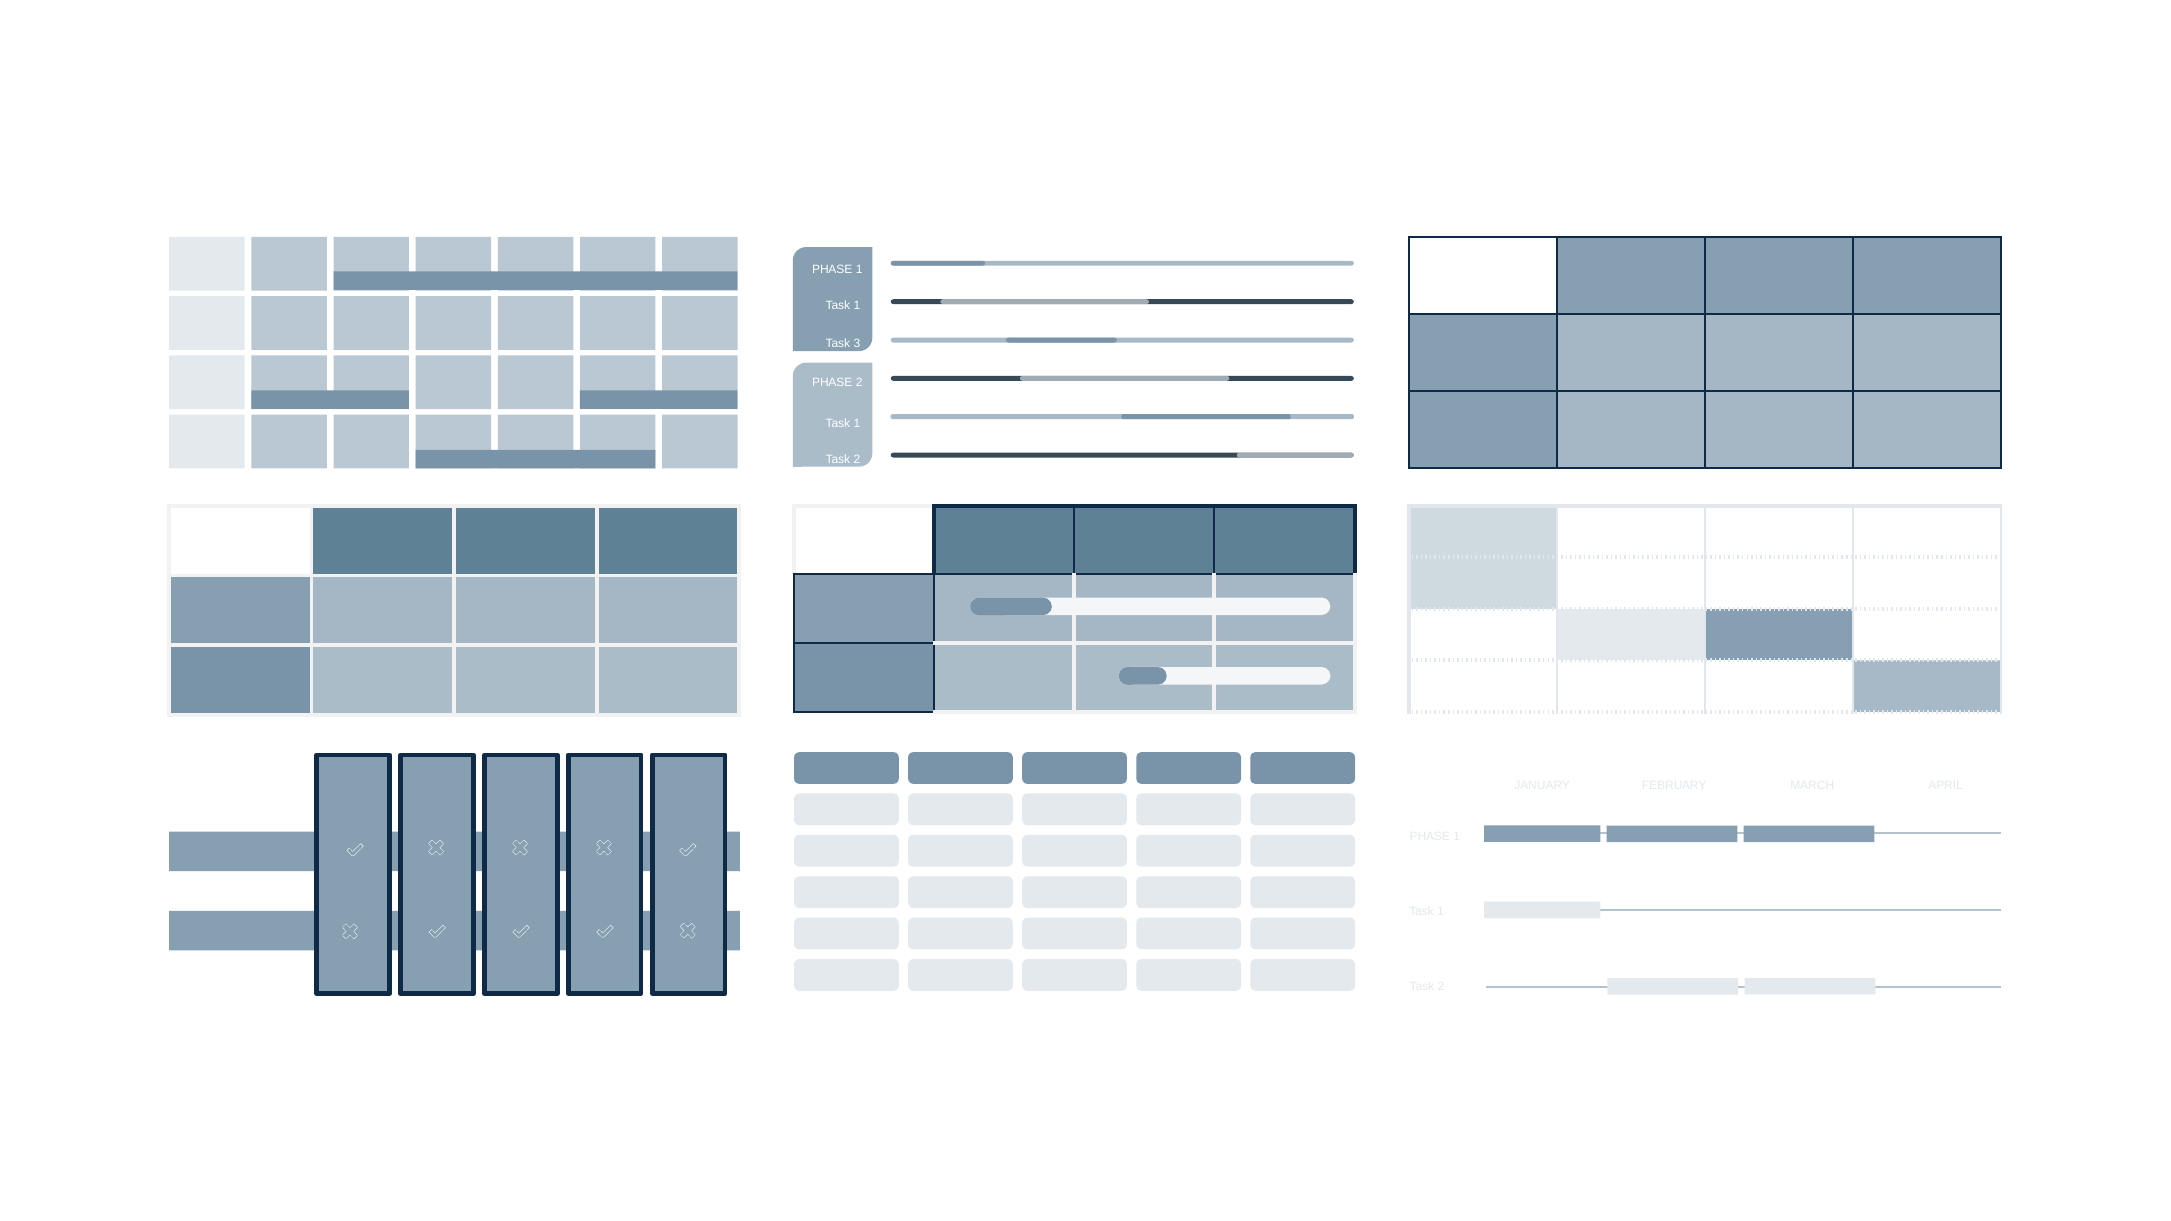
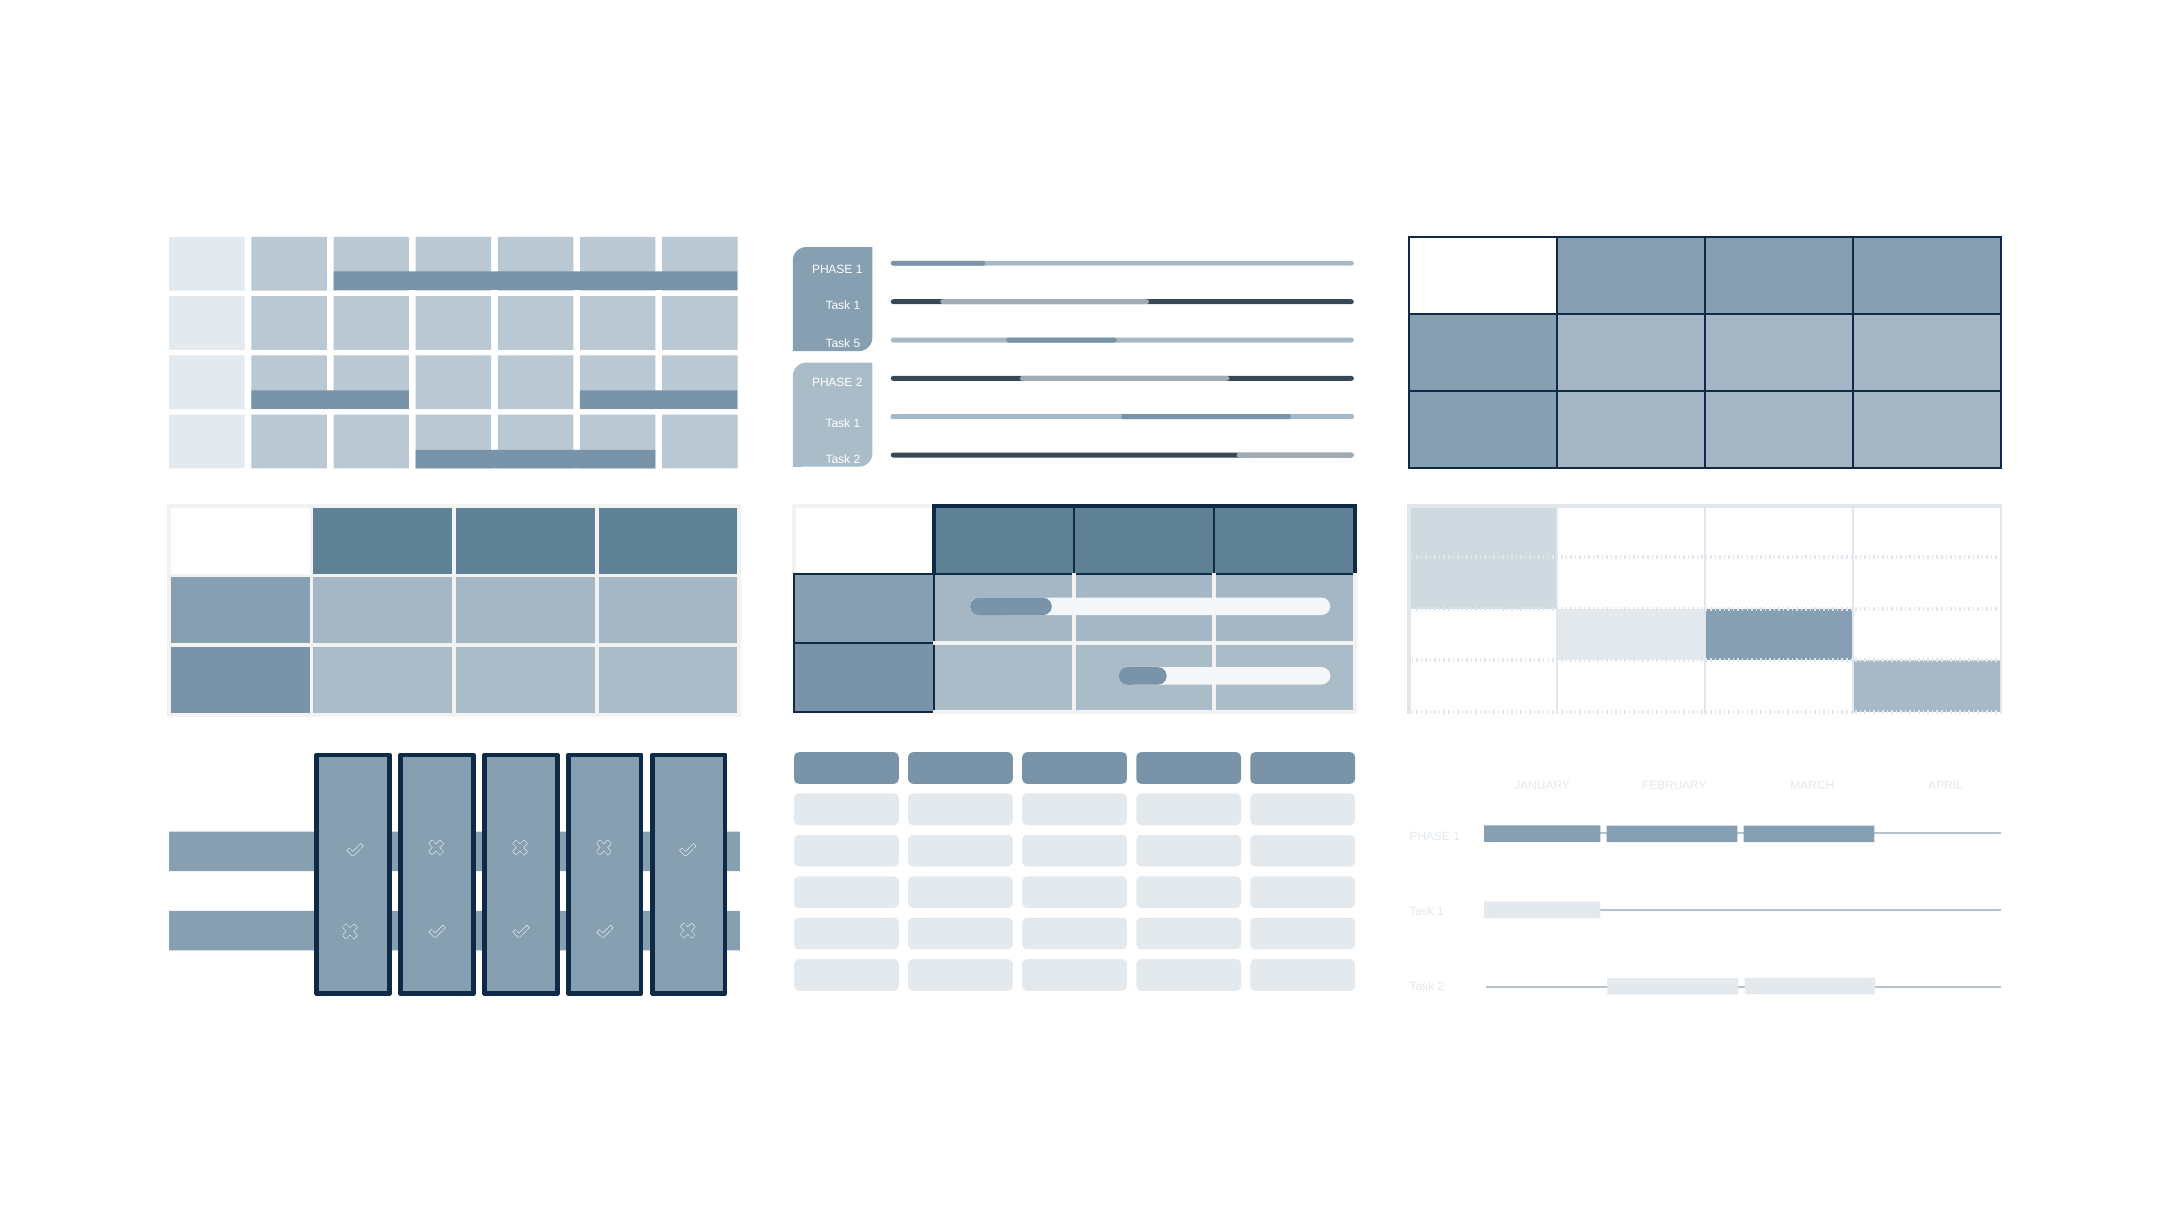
3: 3 -> 5 (857, 344)
